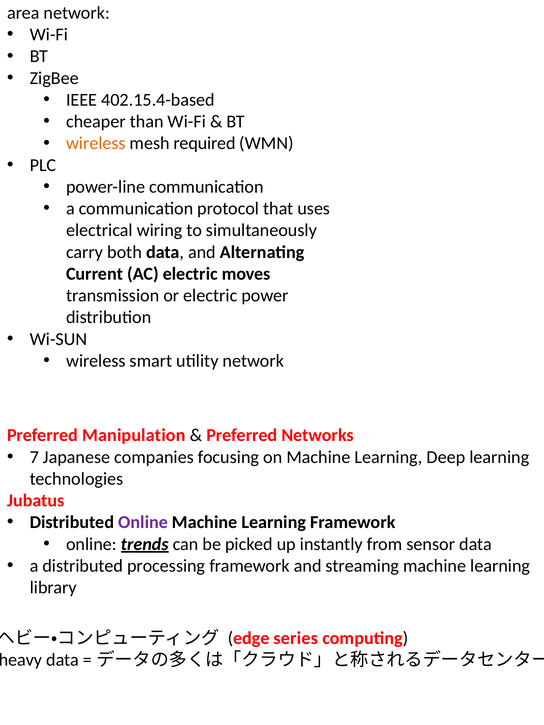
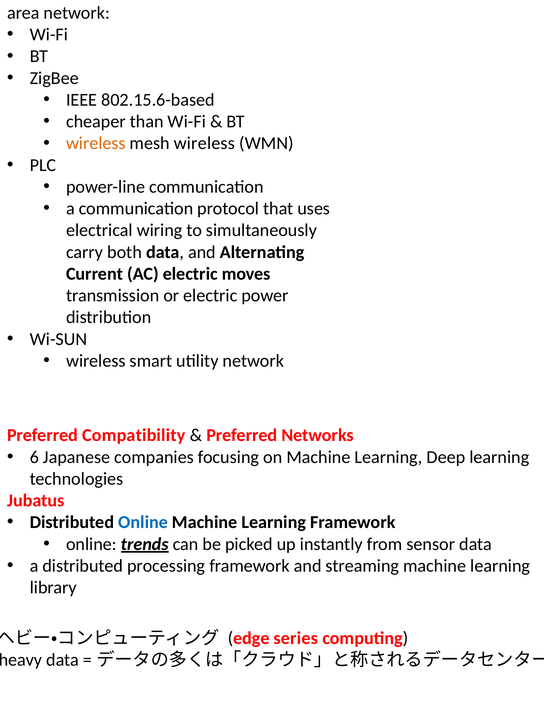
402.15.4-based: 402.15.4-based -> 802.15.6-based (158, 100)
mesh required: required -> wireless (204, 143)
Manipulation: Manipulation -> Compatibility (134, 435)
7: 7 -> 6 (34, 457)
Online colour: purple -> blue (143, 523)
